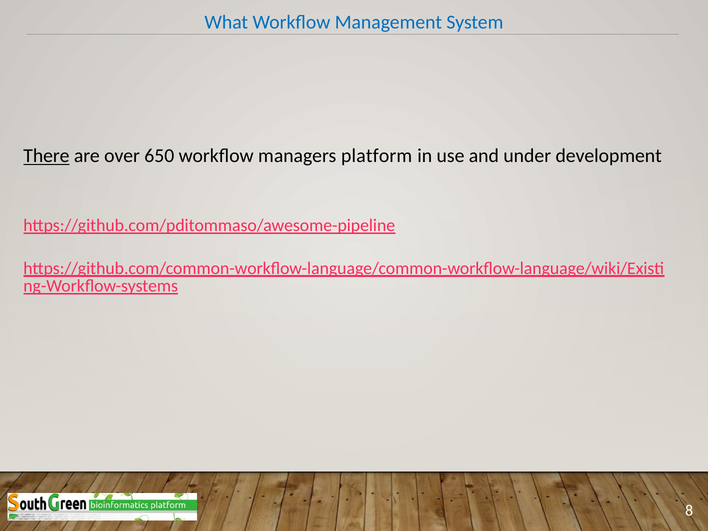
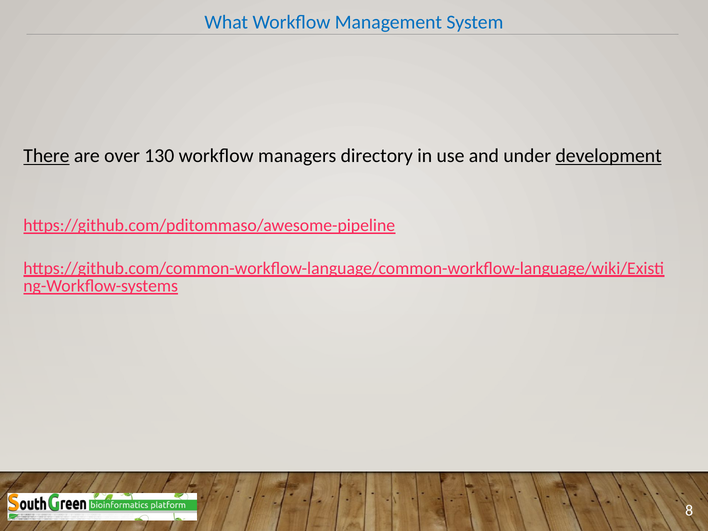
650: 650 -> 130 (159, 156)
platform: platform -> directory (377, 156)
development underline: none -> present (609, 156)
